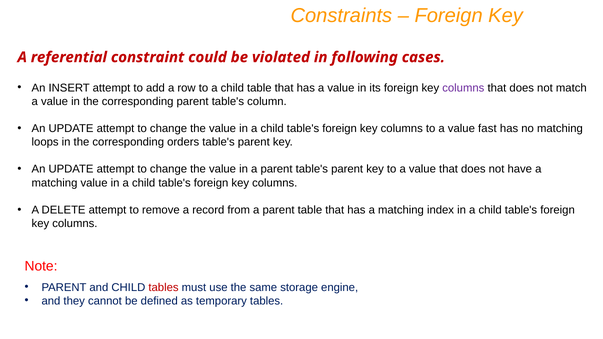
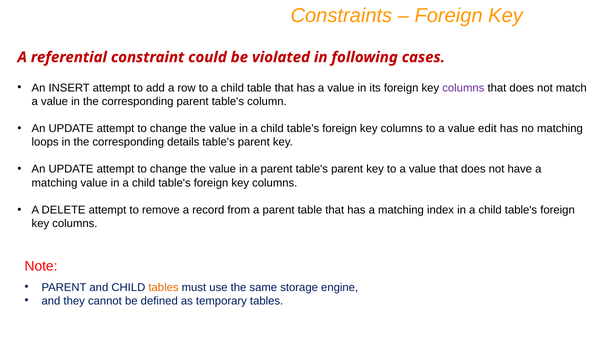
fast: fast -> edit (487, 129)
orders: orders -> details (183, 142)
tables colour: red -> orange (164, 287)
